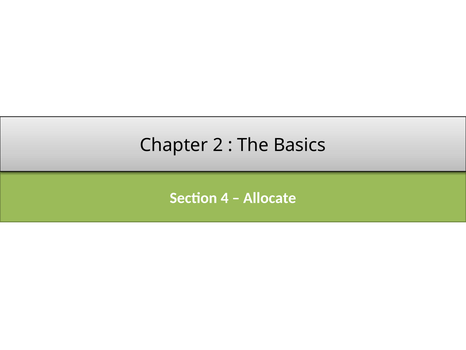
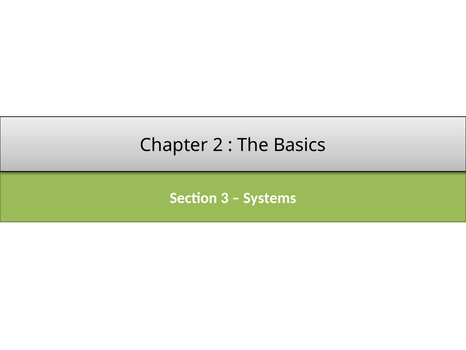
4: 4 -> 3 (225, 198)
Allocate: Allocate -> Systems (270, 198)
